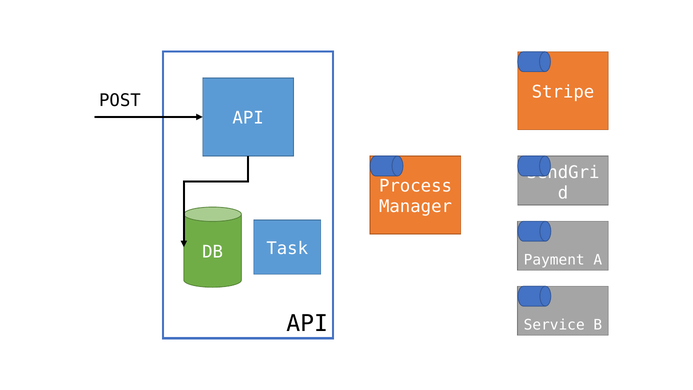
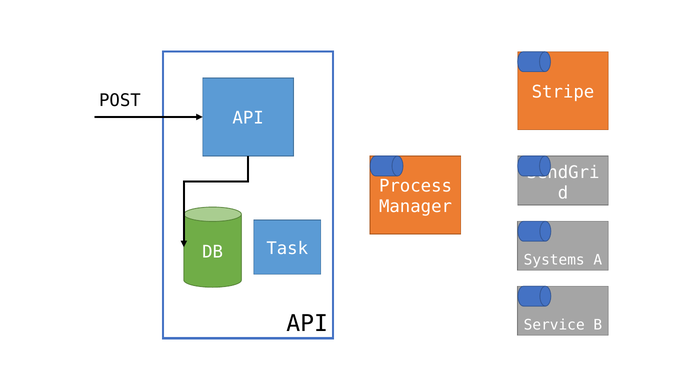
Payment: Payment -> Systems (554, 260)
